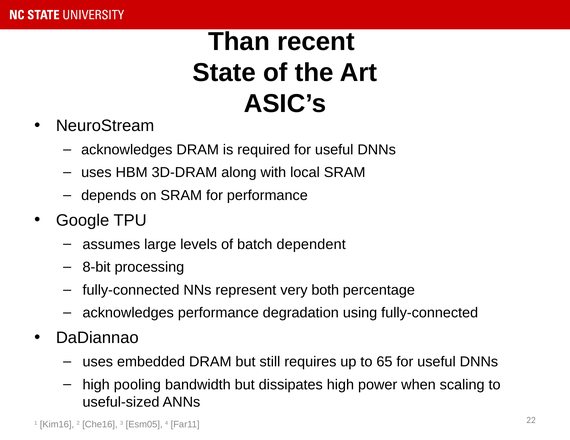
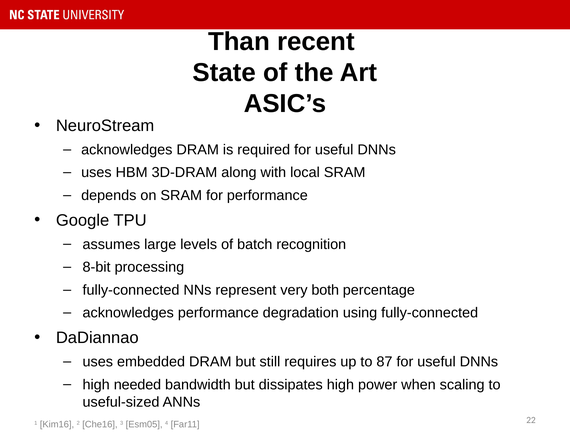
dependent: dependent -> recognition (311, 245)
65: 65 -> 87 (384, 362)
pooling: pooling -> needed (137, 385)
